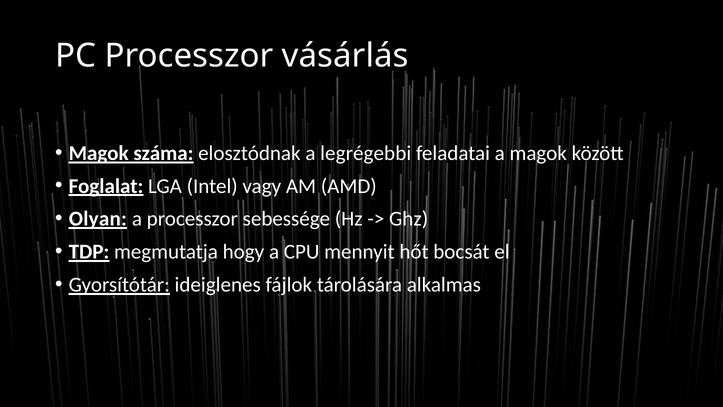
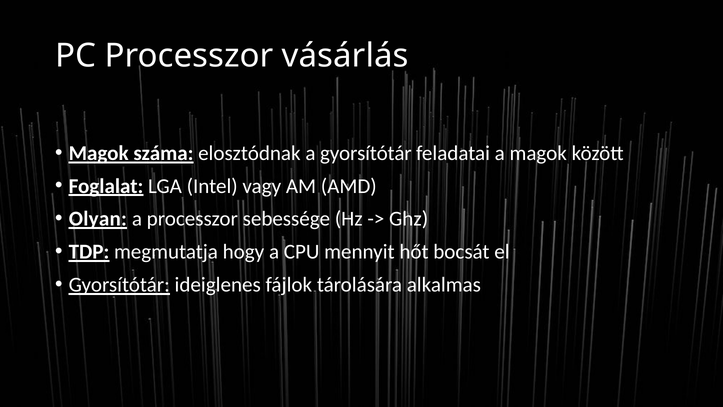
a legrégebbi: legrégebbi -> gyorsítótár (366, 153)
